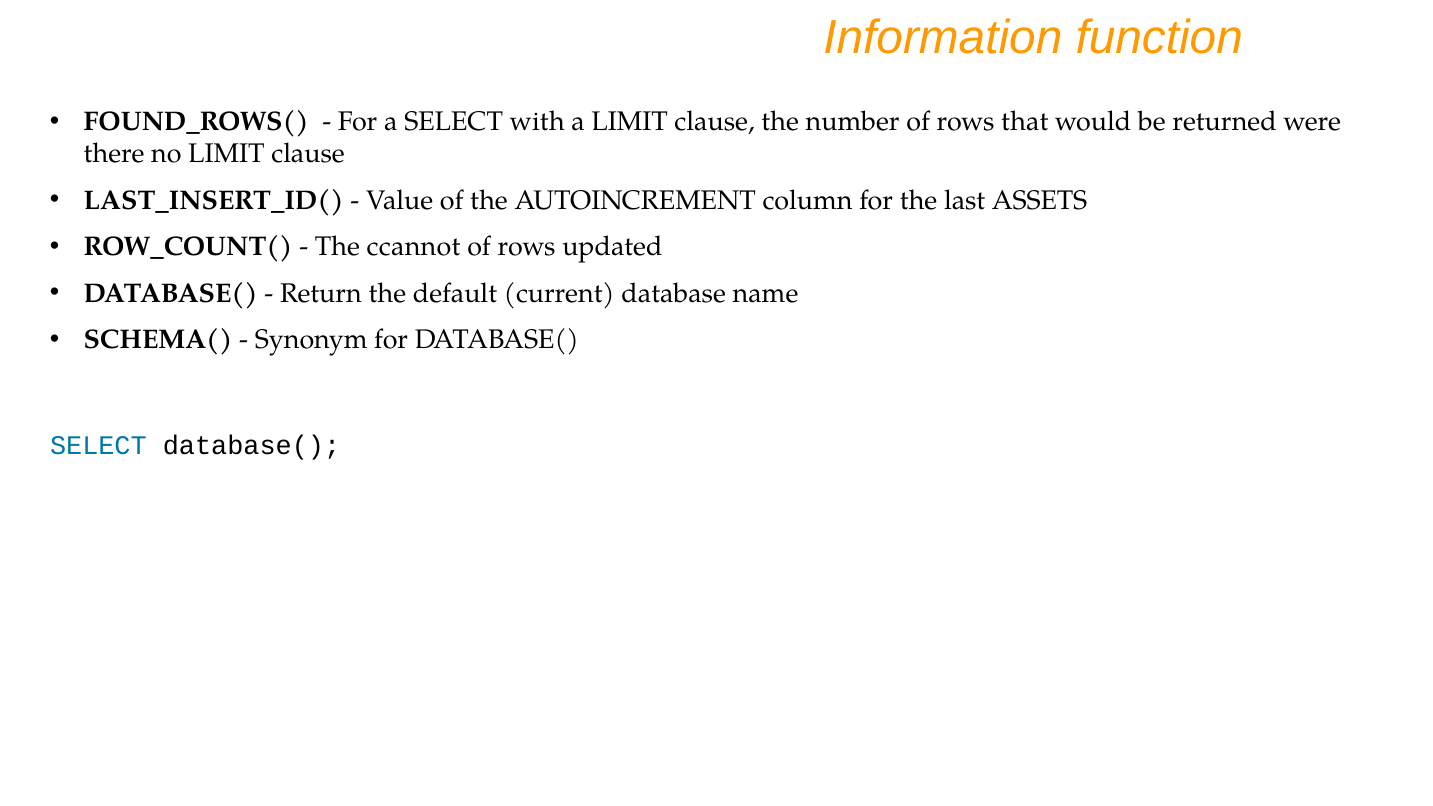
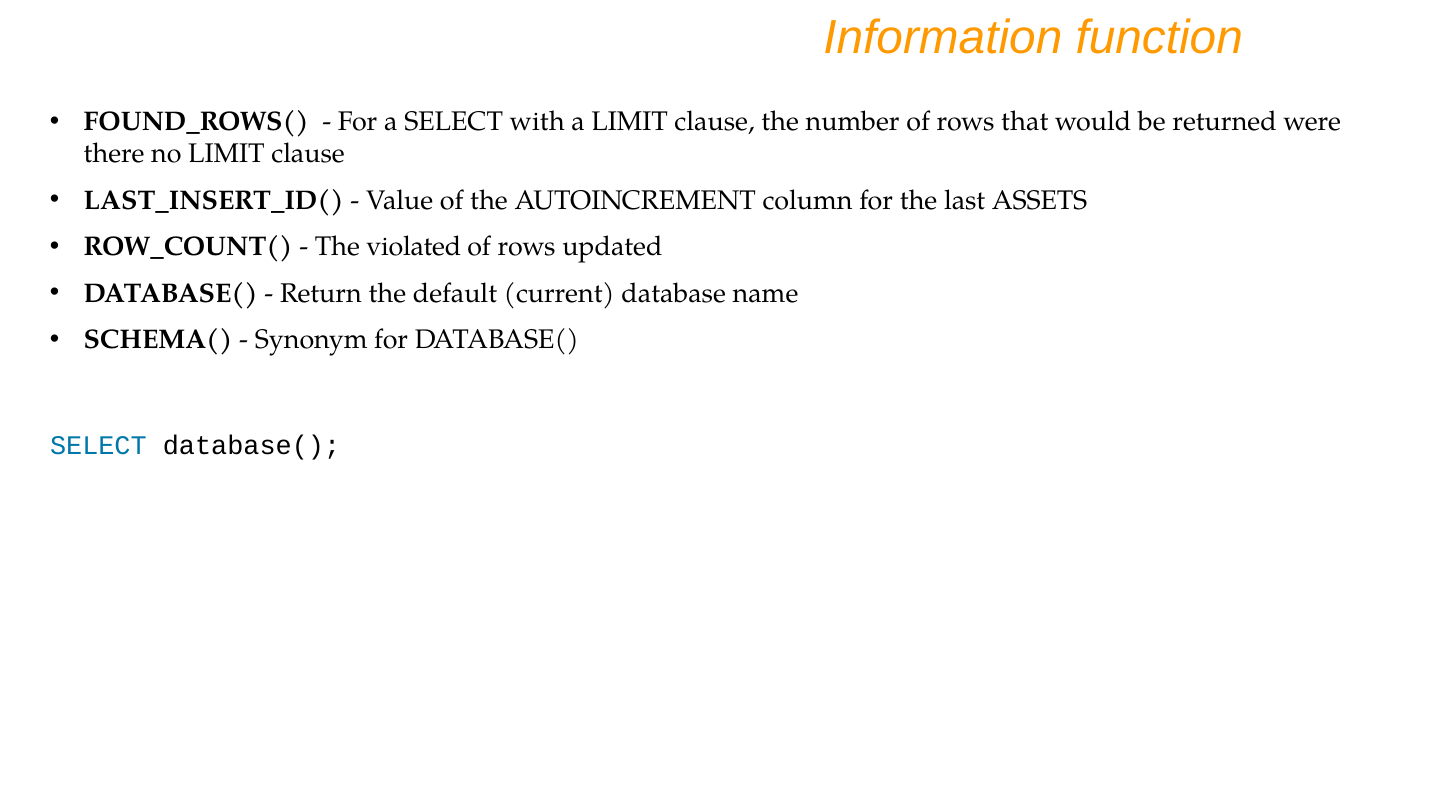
ccannot: ccannot -> violated (414, 247)
